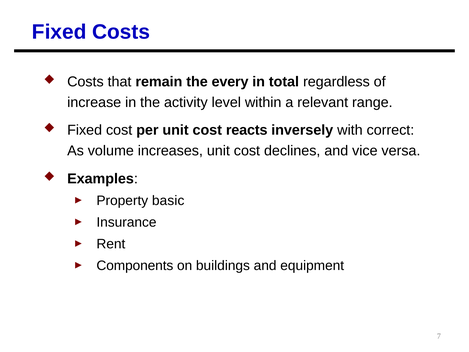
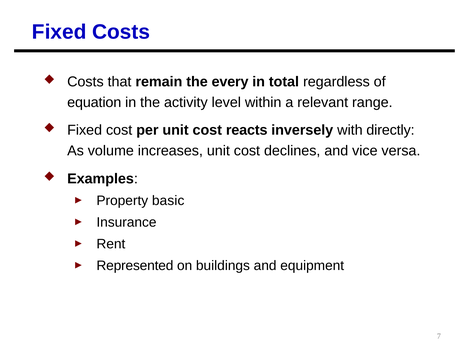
increase: increase -> equation (94, 102)
correct: correct -> directly (390, 130)
Components: Components -> Represented (135, 265)
